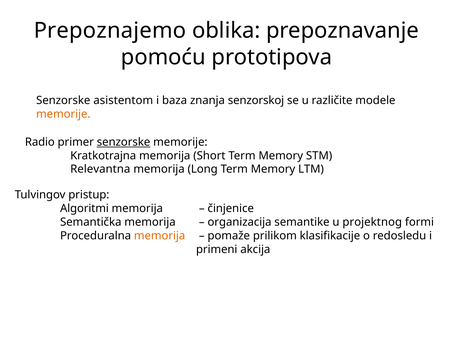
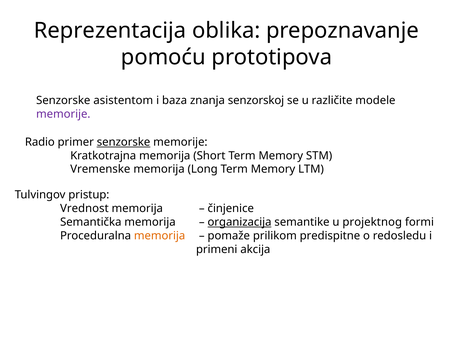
Prepoznajemo: Prepoznajemo -> Reprezentacija (110, 31)
memorije colour: orange -> purple (63, 114)
Relevantna: Relevantna -> Vremenske (100, 169)
Algoritmi: Algoritmi -> Vrednost (84, 208)
organizacija underline: none -> present (240, 222)
klasifikacije: klasifikacije -> predispitne (330, 236)
